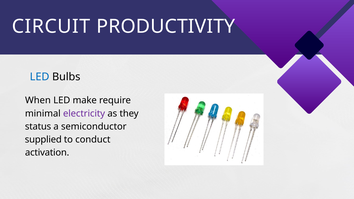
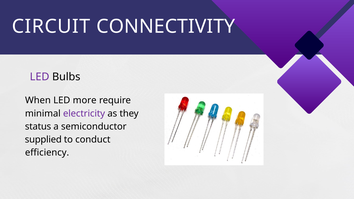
PRODUCTIVITY: PRODUCTIVITY -> CONNECTIVITY (166, 26)
LED colour: blue -> purple (40, 77)
make: make -> more (85, 100)
activation: activation -> efficiency (47, 153)
